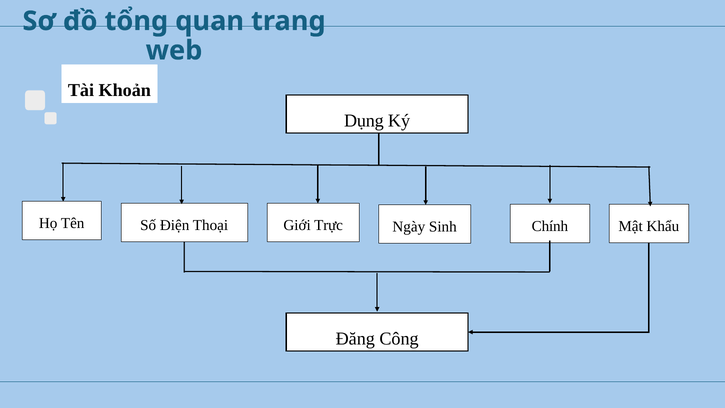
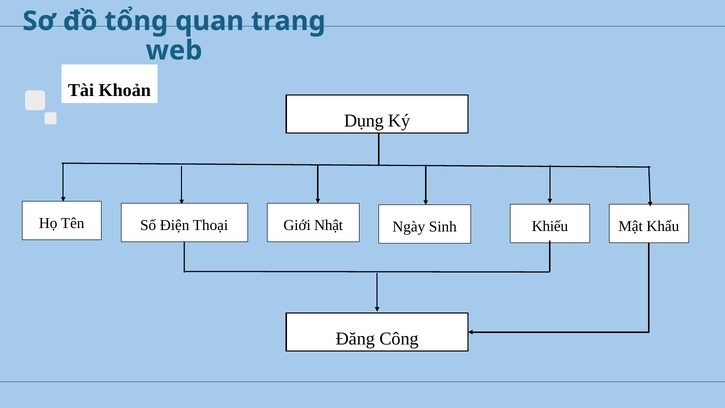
Trực: Trực -> Nhật (329, 225)
Chính: Chính -> Khiếu (550, 226)
